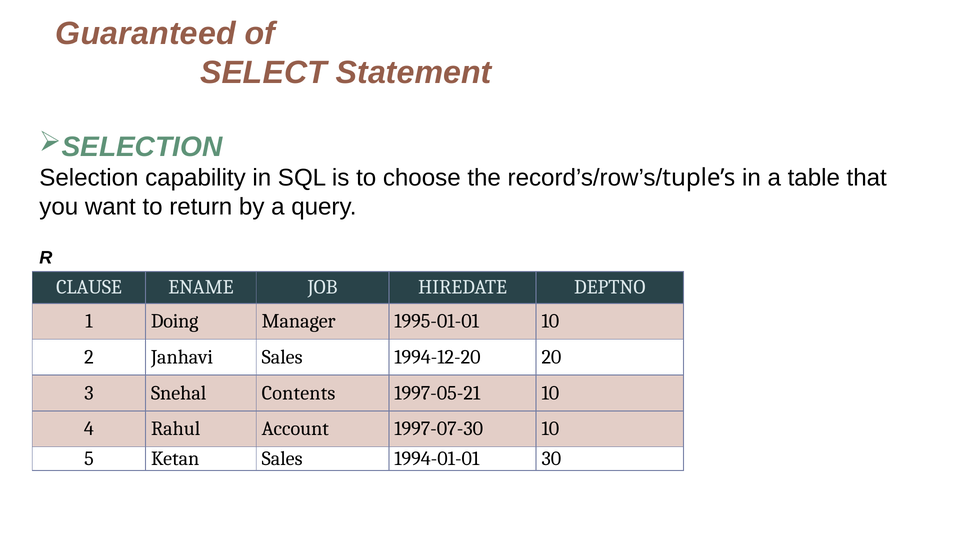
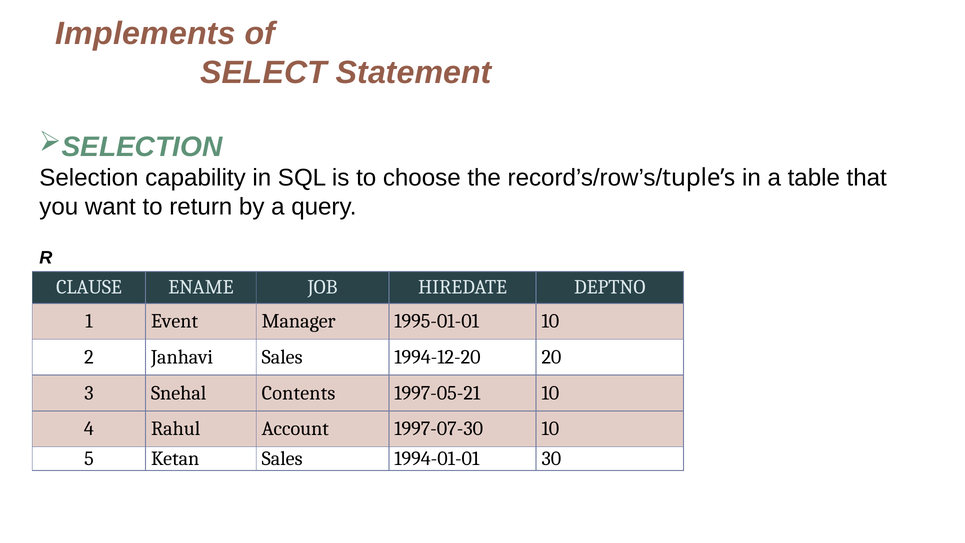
Guaranteed: Guaranteed -> Implements (146, 34)
Doing: Doing -> Event (175, 321)
